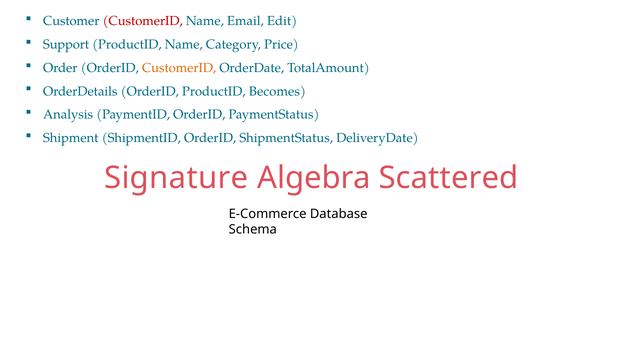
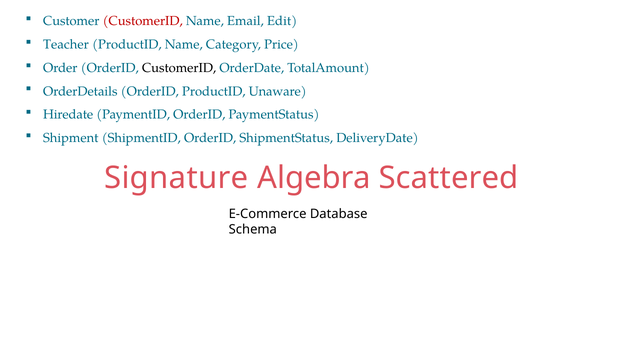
Support: Support -> Teacher (66, 44)
CustomerID colour: orange -> black (179, 68)
Becomes: Becomes -> Unaware (278, 91)
Analysis: Analysis -> Hiredate (68, 114)
